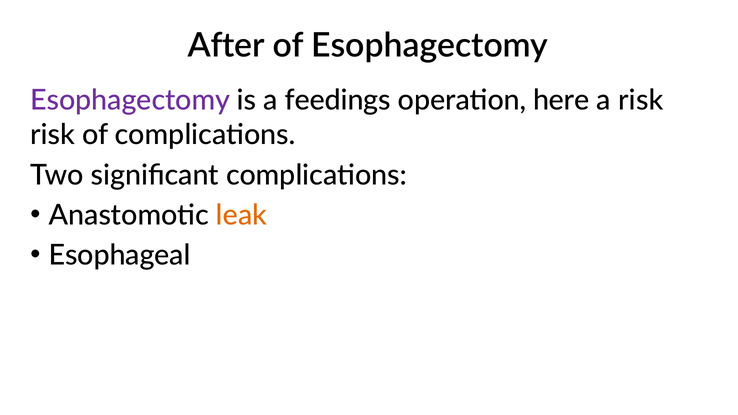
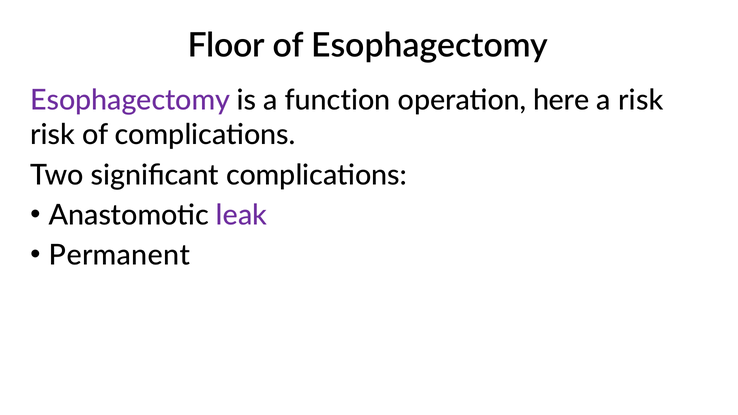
After: After -> Floor (226, 46)
feedings: feedings -> function (338, 100)
leak colour: orange -> purple (242, 215)
Esophageal: Esophageal -> Permanent (119, 256)
